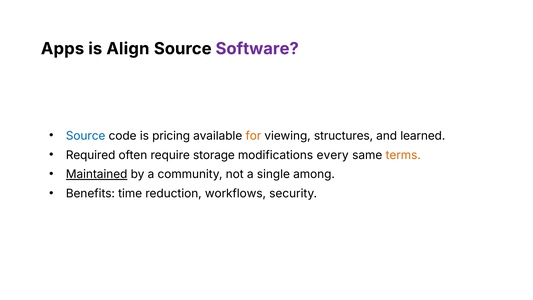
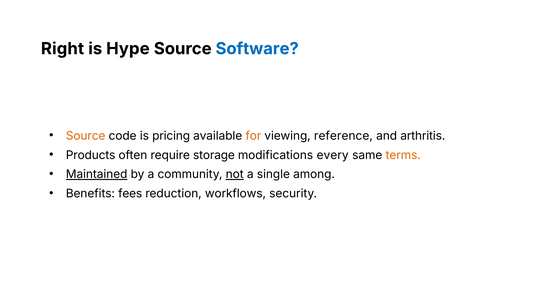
Apps: Apps -> Right (63, 49)
Align: Align -> Hype (128, 49)
Software colour: purple -> blue (257, 49)
Source colour: blue -> orange (86, 136)
structures: structures -> reference (343, 136)
learned: learned -> arthritis (423, 136)
Required: Required -> Products (91, 155)
not underline: none -> present (235, 174)
time: time -> fees (130, 194)
